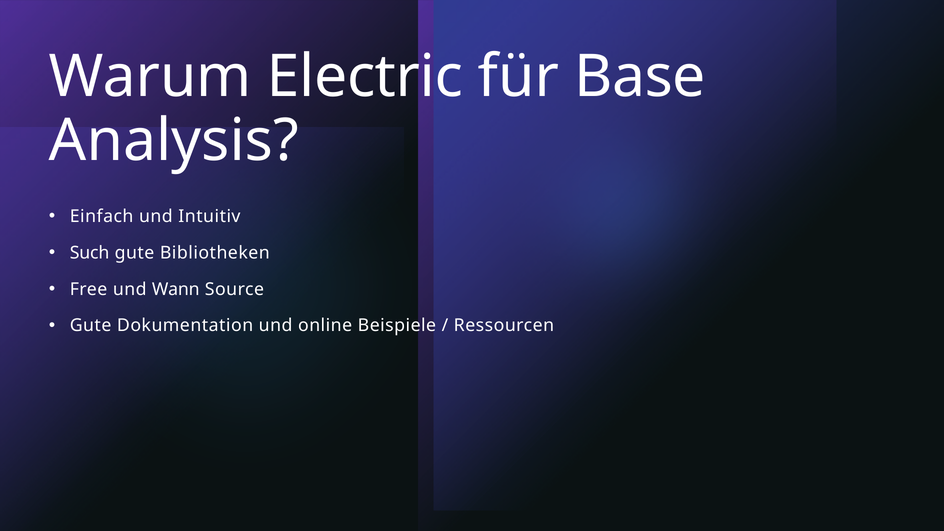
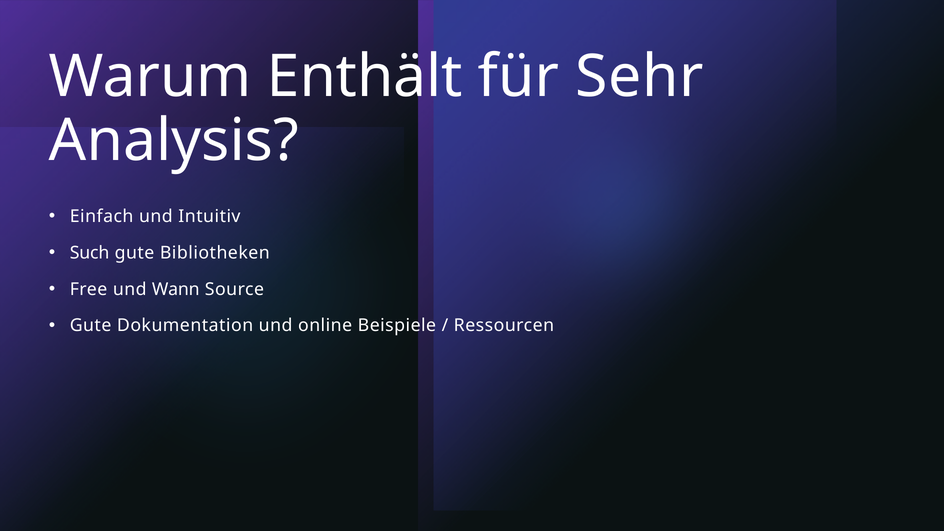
Electric: Electric -> Enthält (365, 77)
Base: Base -> Sehr (639, 77)
